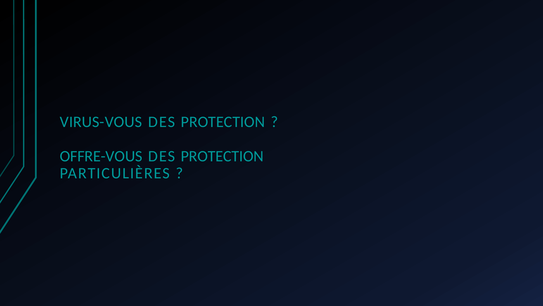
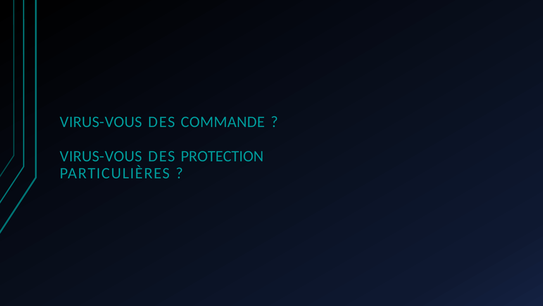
PROTECTION: PROTECTION -> COMMANDE (223, 122)
OFFRE-VOUS: OFFRE-VOUS -> VIRUS-VOUS (101, 156)
